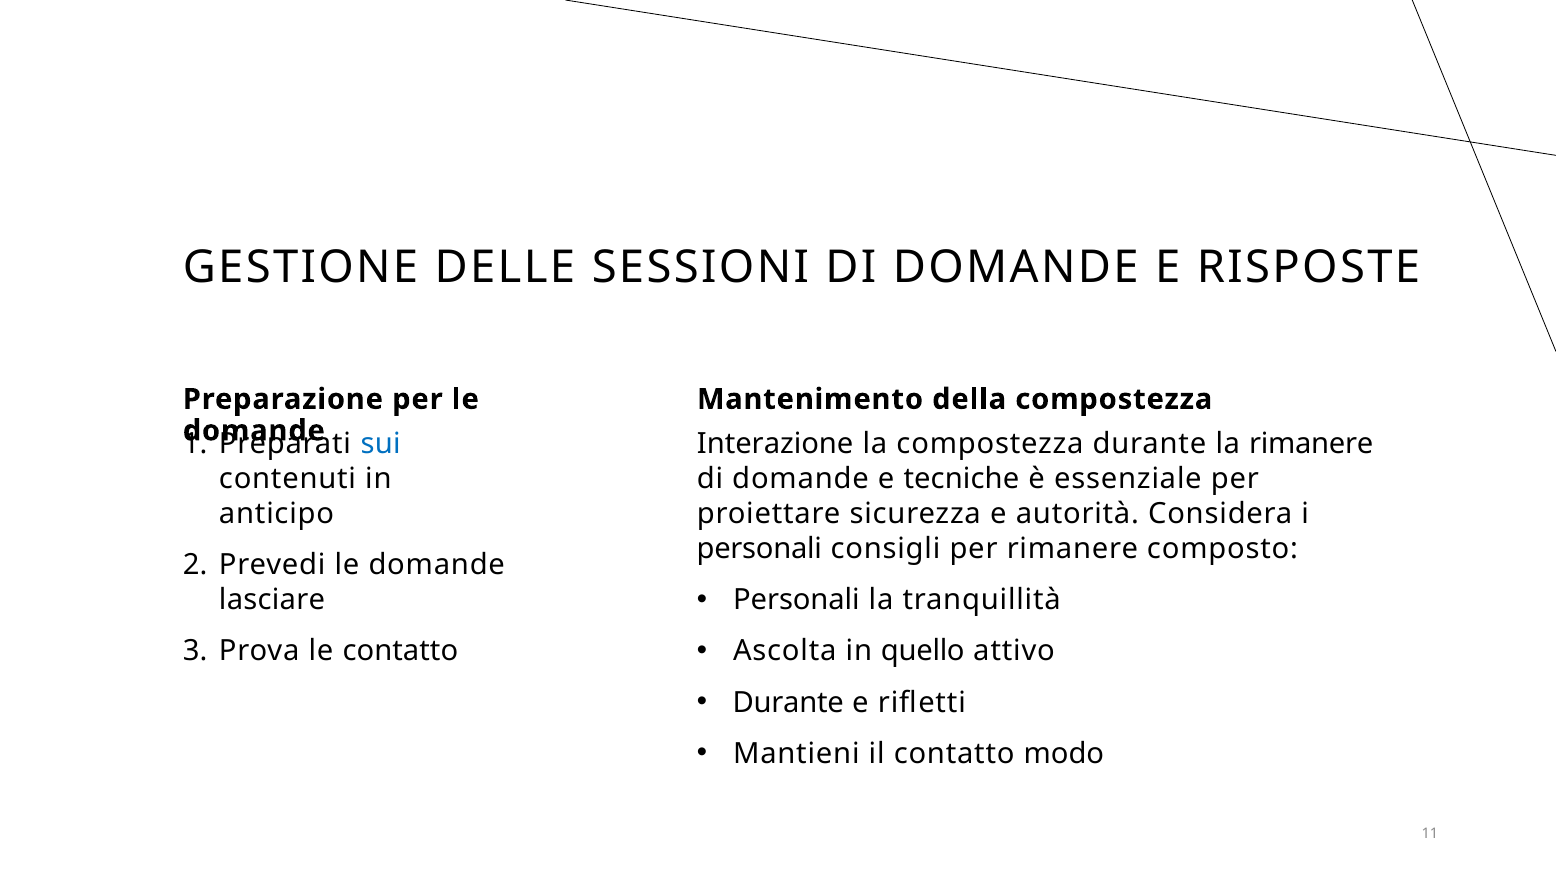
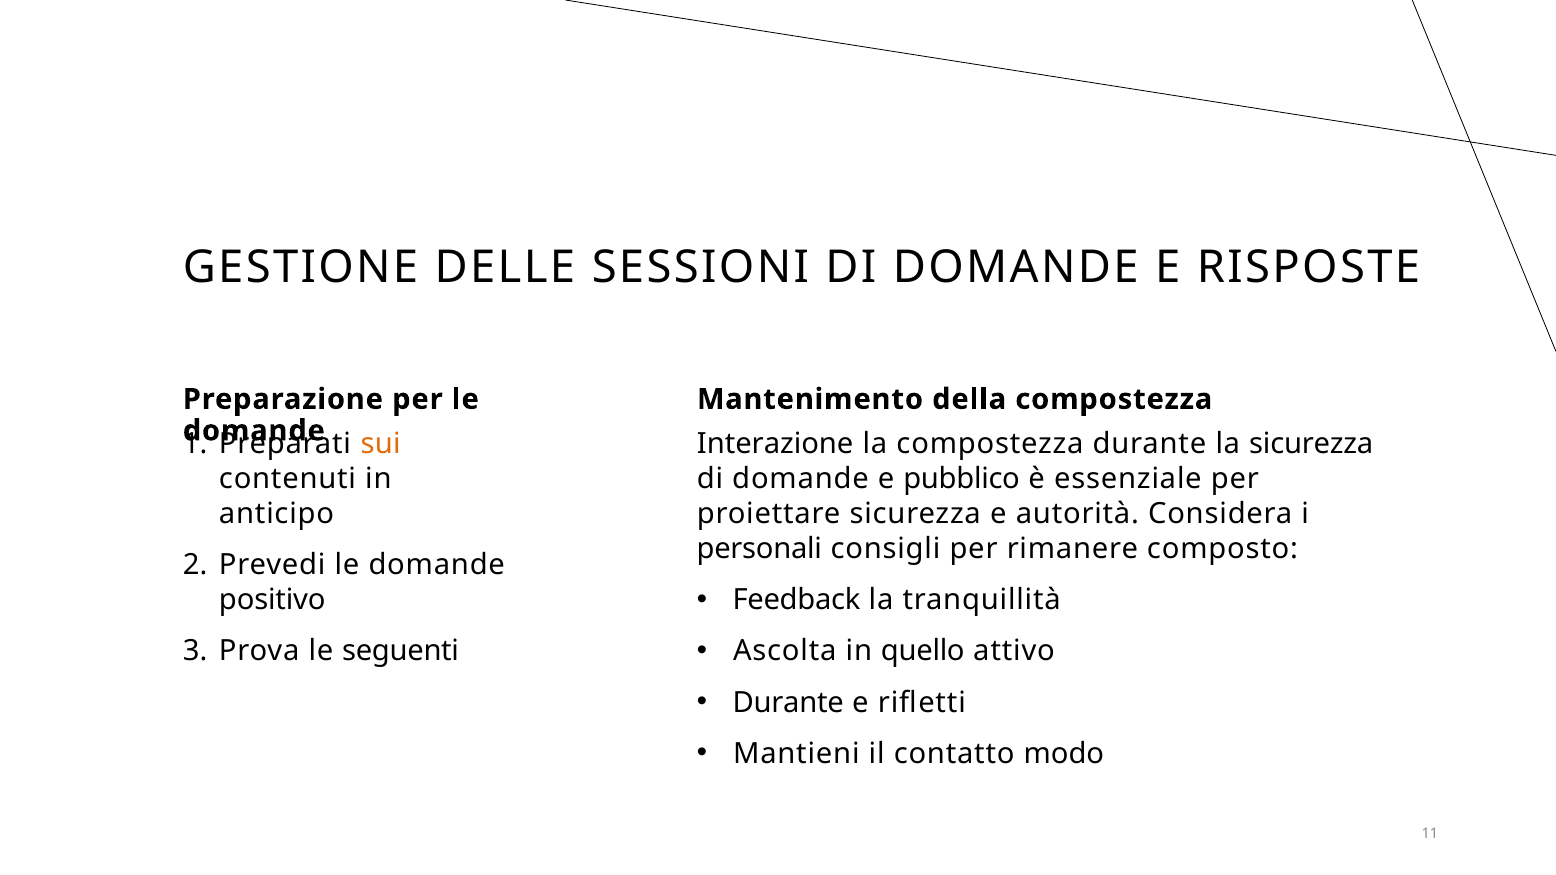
sui colour: blue -> orange (381, 444)
la rimanere: rimanere -> sicurezza (1311, 444)
tecniche: tecniche -> pubblico (962, 479)
Personali: Personali -> Feedback (796, 600)
lasciare: lasciare -> positivo (272, 600)
le contatto: contatto -> seguenti (401, 651)
